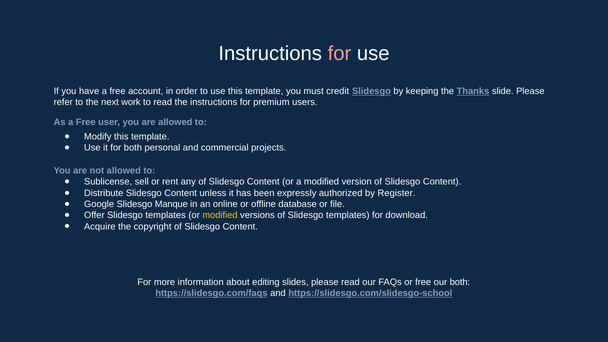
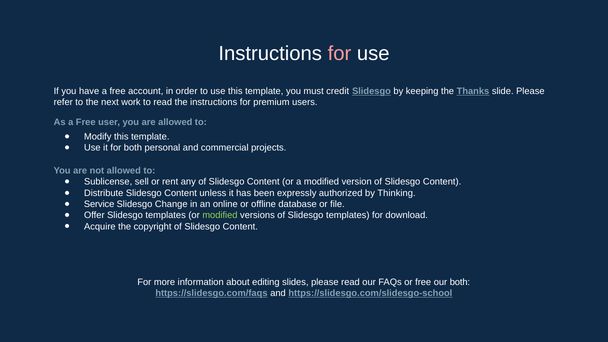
Register: Register -> Thinking (397, 193)
Google: Google -> Service (99, 204)
Manque: Manque -> Change (171, 204)
modified colour: yellow -> light green (220, 215)
